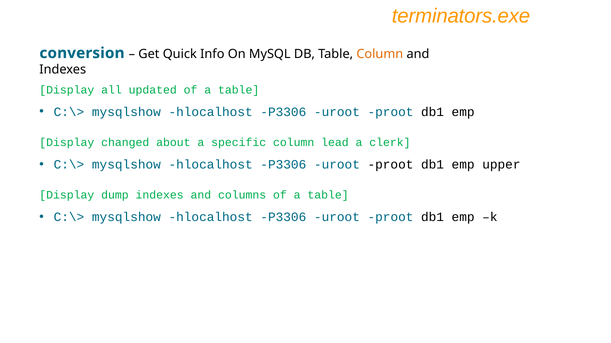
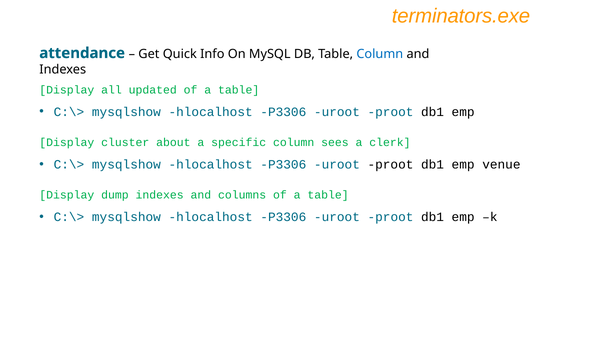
conversion: conversion -> attendance (82, 53)
Column colour: orange -> blue (380, 54)
changed: changed -> cluster (125, 143)
lead: lead -> sees (335, 143)
upper: upper -> venue (501, 165)
